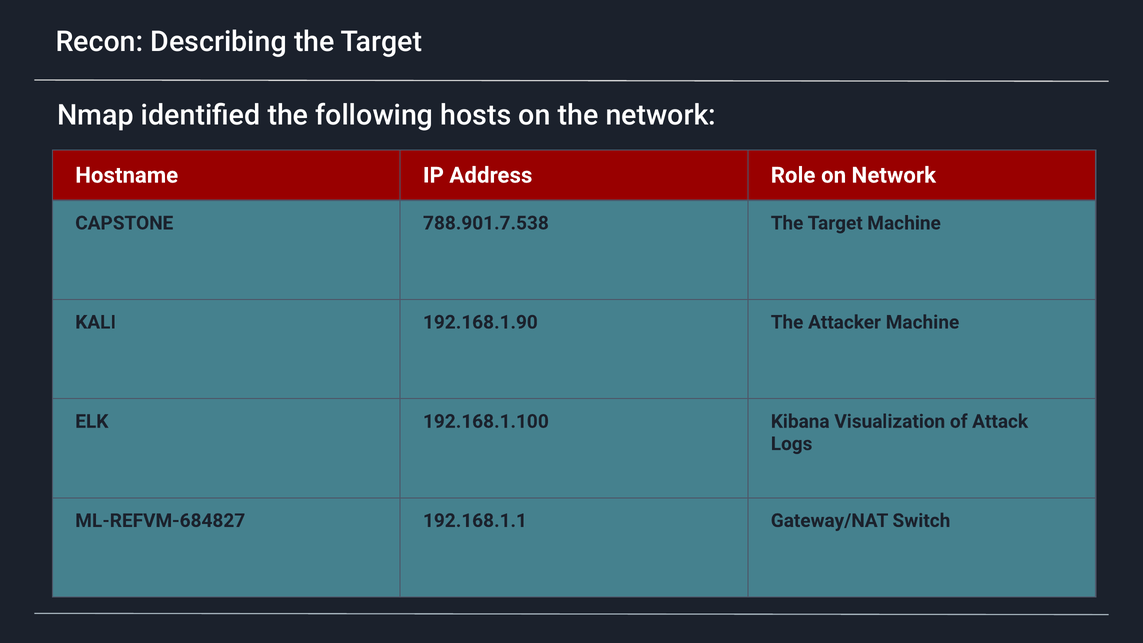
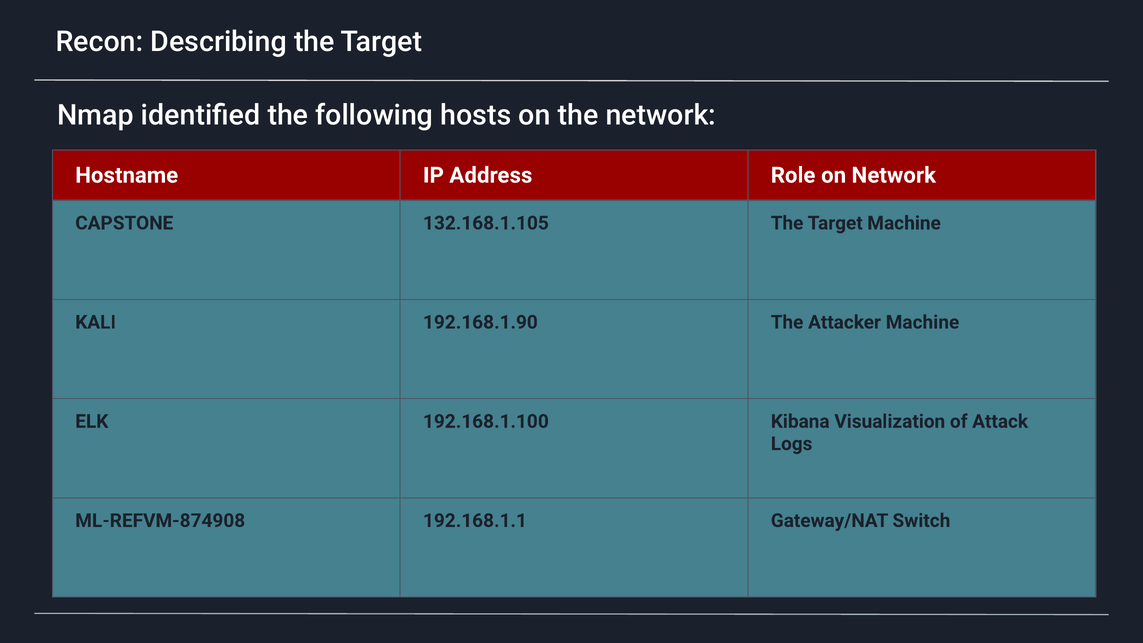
788.901.7.538: 788.901.7.538 -> 132.168.1.105 (486, 223)
ML-REFVM-684827: ML-REFVM-684827 -> ML-REFVM-874908 (160, 521)
